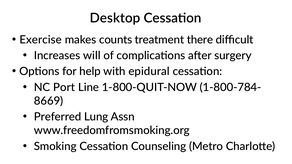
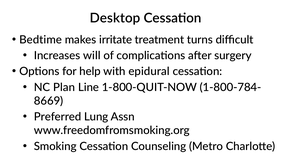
Exercise: Exercise -> Bedtime (41, 40)
counts: counts -> irritate (116, 40)
there: there -> turns (200, 40)
Port: Port -> Plan (64, 87)
